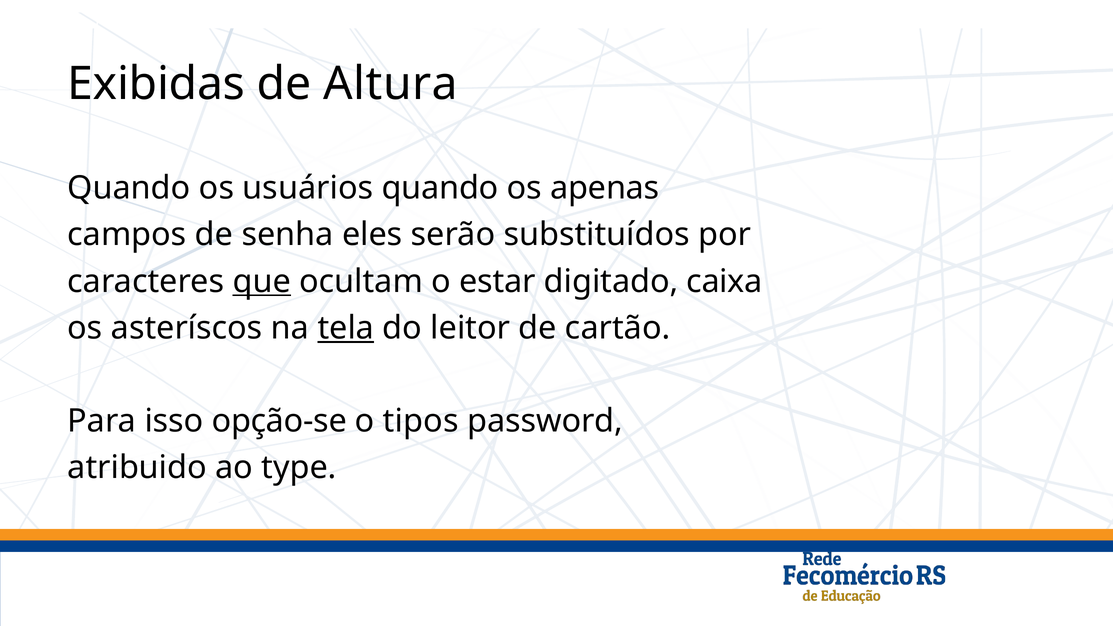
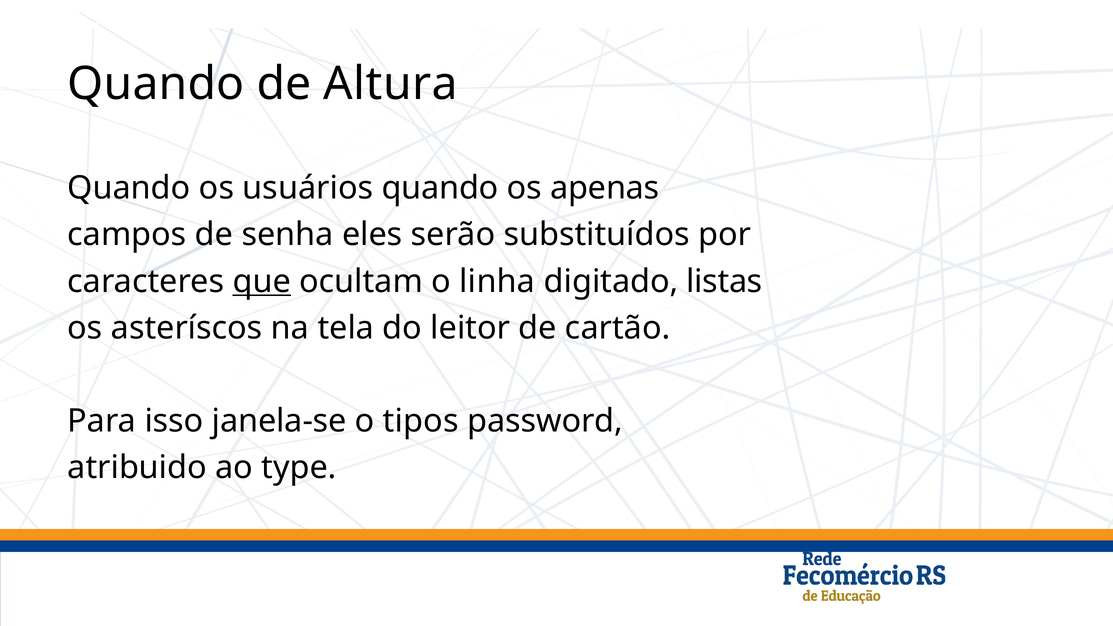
Exibidas: Exibidas -> Quando (156, 84)
estar: estar -> linha (497, 281)
caixa: caixa -> listas (724, 281)
tela underline: present -> none (346, 328)
opção-se: opção-se -> janela-se (279, 421)
